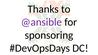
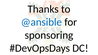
@ansible colour: purple -> blue (41, 22)
